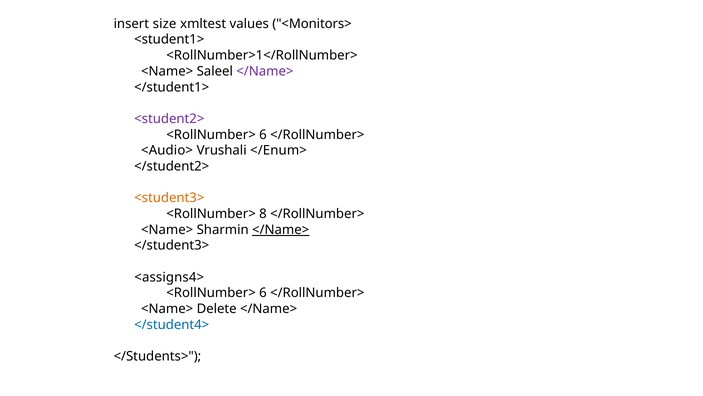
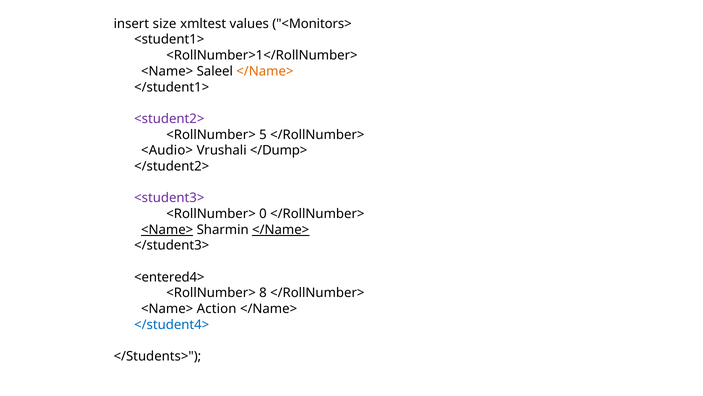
</Name> colour: purple -> orange (265, 71)
6: 6 -> 5 (263, 134)
</Enum>: </Enum> -> </Dump> (279, 150)
<student3> colour: orange -> purple (169, 198)
8: 8 -> 0 (263, 214)
<Name> underline: none -> present (167, 229)
<assigns4>: <assigns4> -> <entered4> (169, 277)
6: 6 -> 8 (263, 293)
Delete: Delete -> Action (217, 308)
